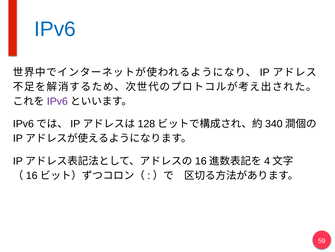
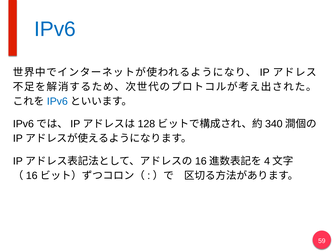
IPv6 colour: purple -> blue (57, 101)
